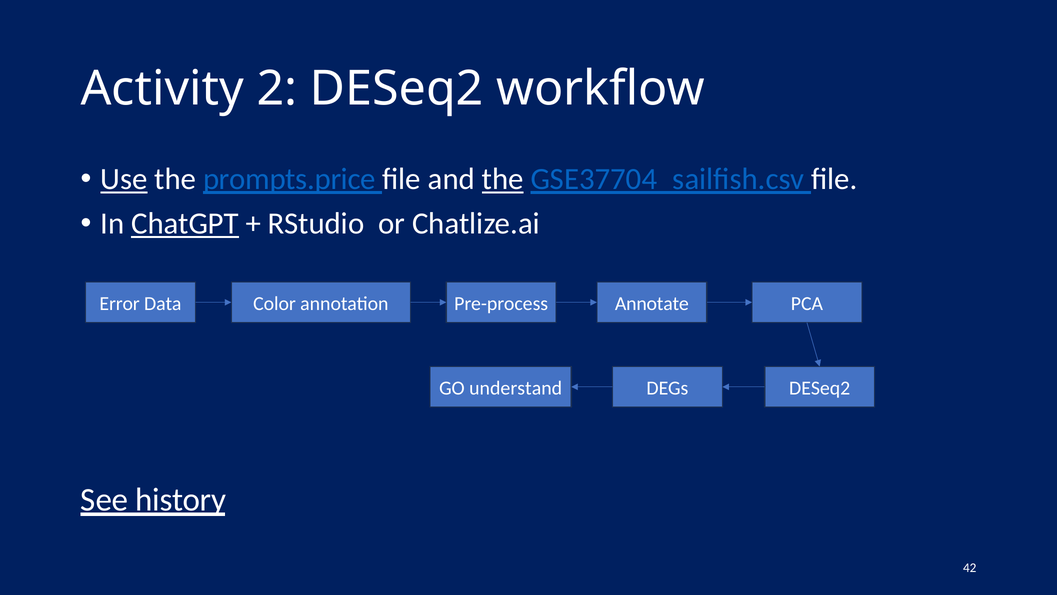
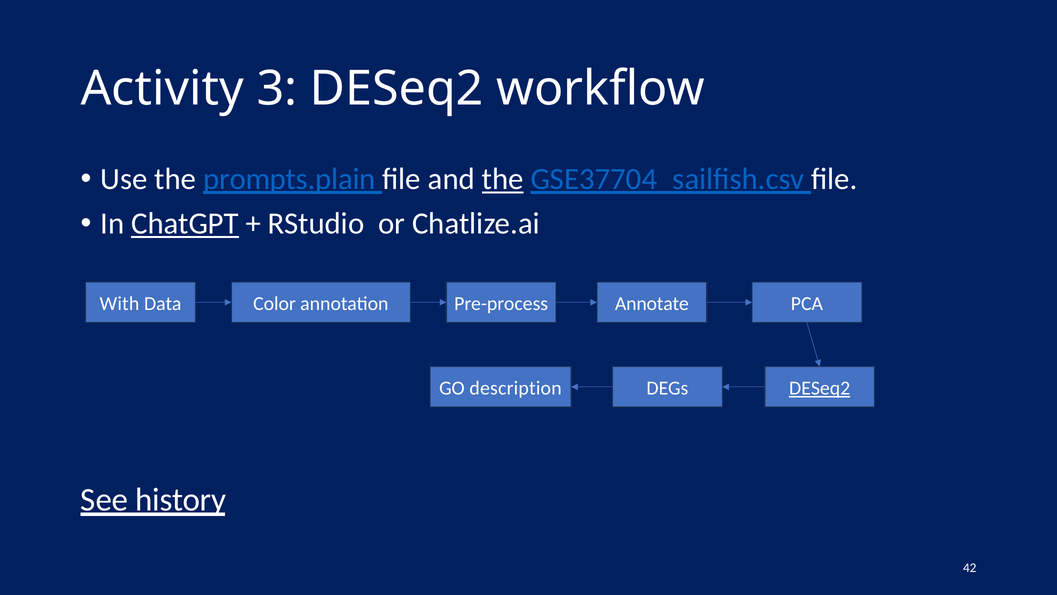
2: 2 -> 3 (277, 89)
Use underline: present -> none (124, 179)
prompts.price: prompts.price -> prompts.plain (289, 179)
Error: Error -> With (119, 303)
understand: understand -> description (516, 388)
DESeq2 underline: none -> present (820, 388)
